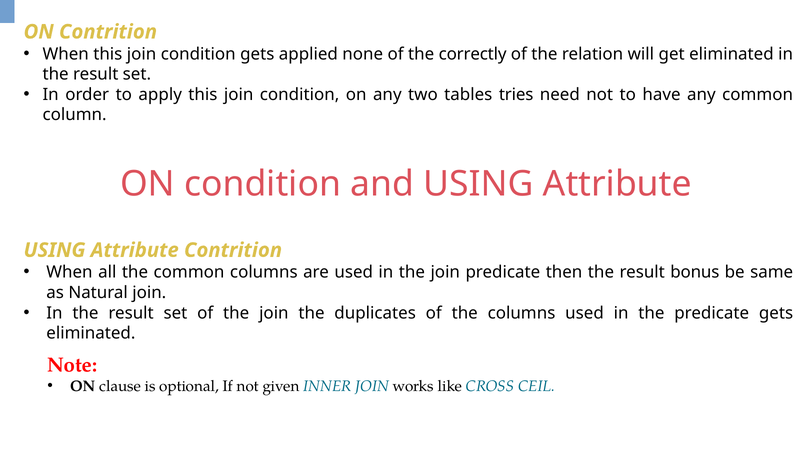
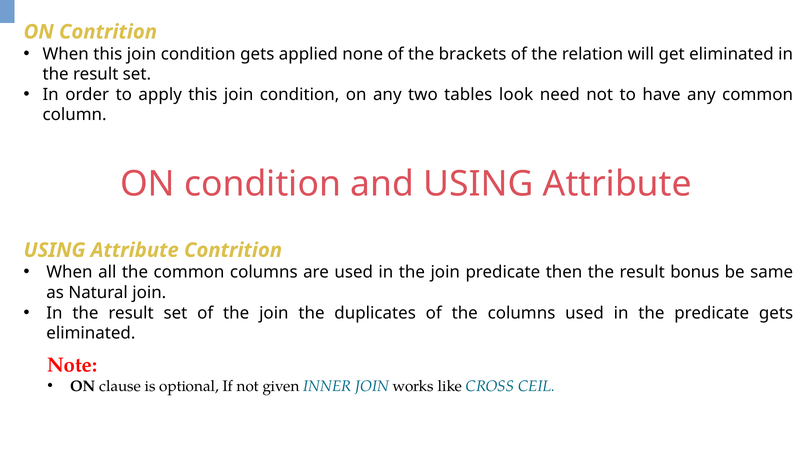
correctly: correctly -> brackets (473, 54)
tries: tries -> look (516, 95)
